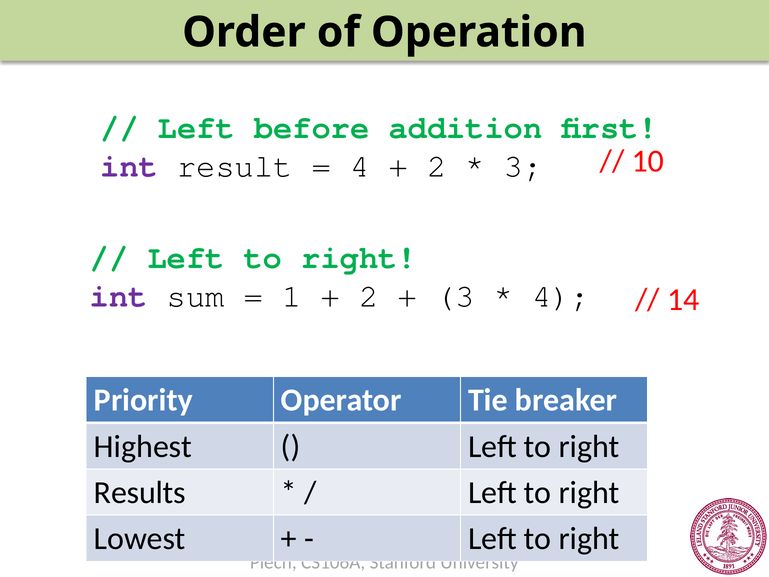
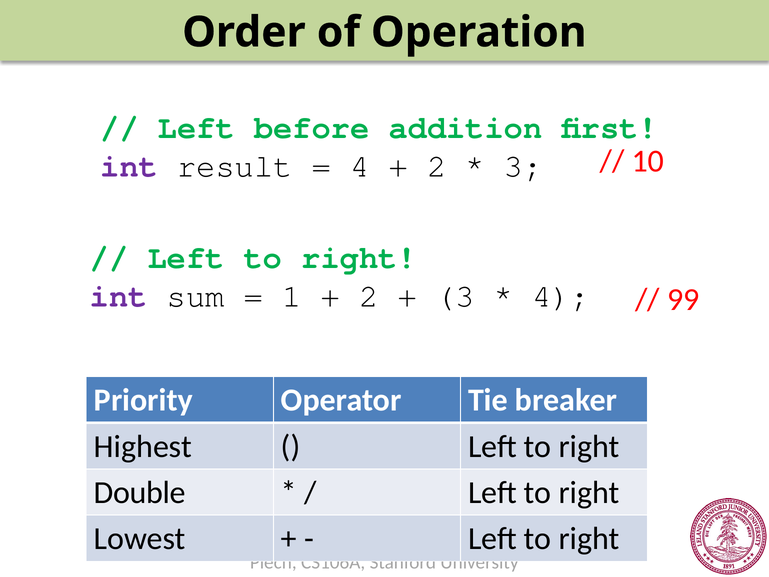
14: 14 -> 99 (683, 300)
Results: Results -> Double (140, 492)
